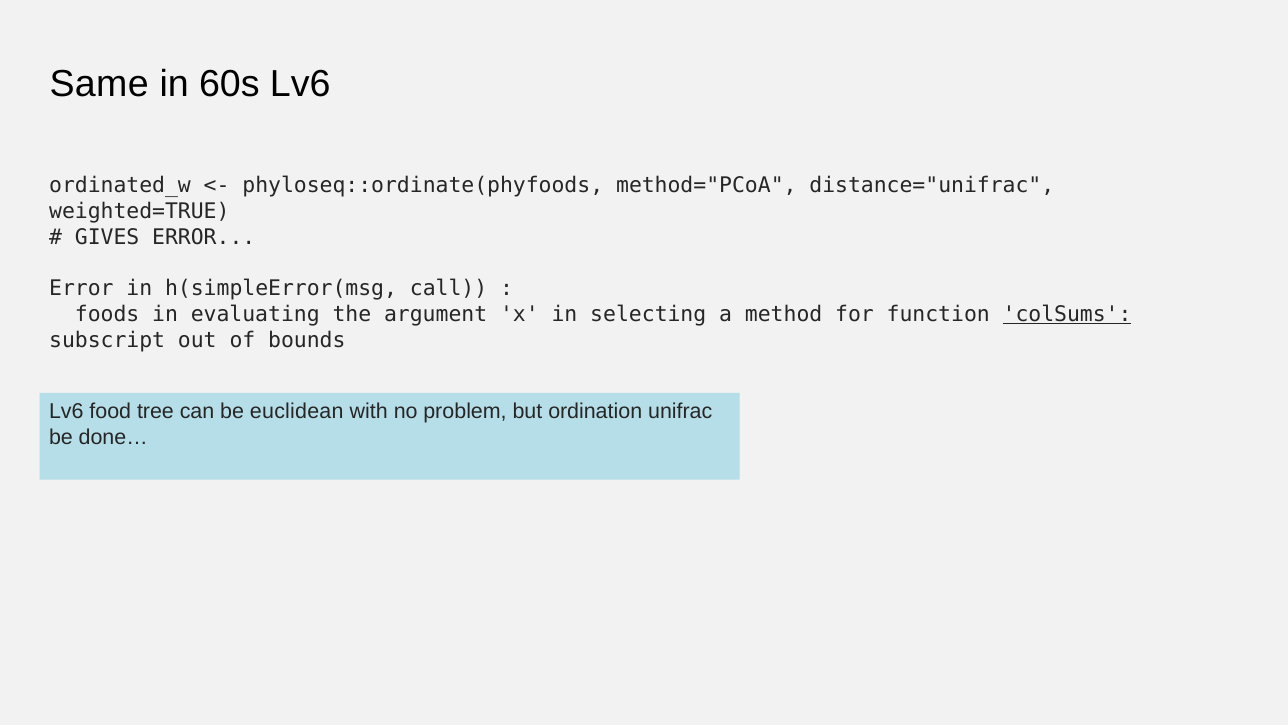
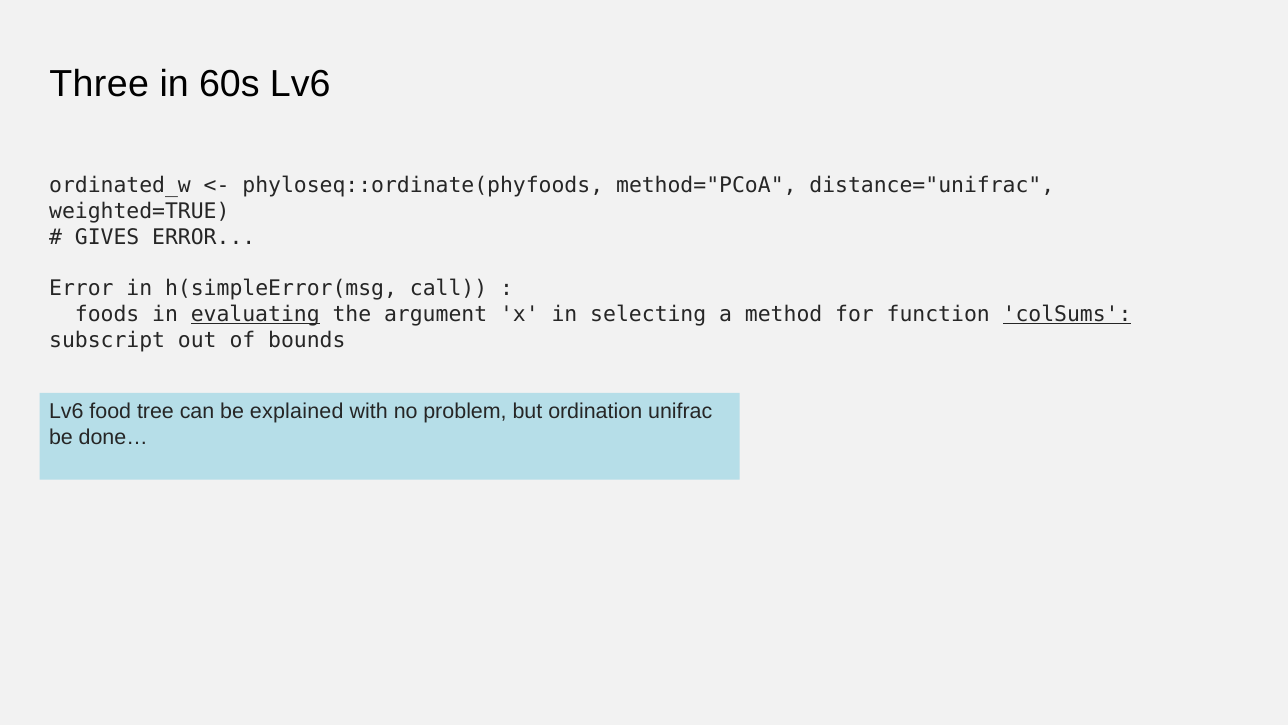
Same: Same -> Three (99, 84)
evaluating underline: none -> present (255, 314)
euclidean: euclidean -> explained (297, 412)
